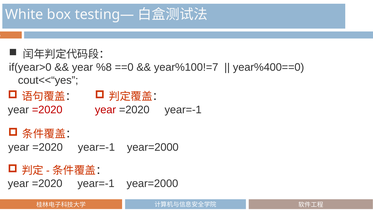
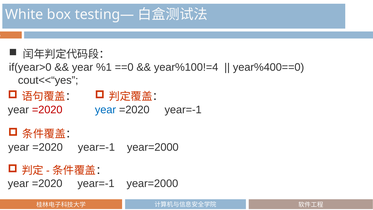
%8: %8 -> %1 (104, 67)
year%100!=7: year%100!=7 -> year%100!=4 (186, 67)
year colour: red -> blue (105, 110)
